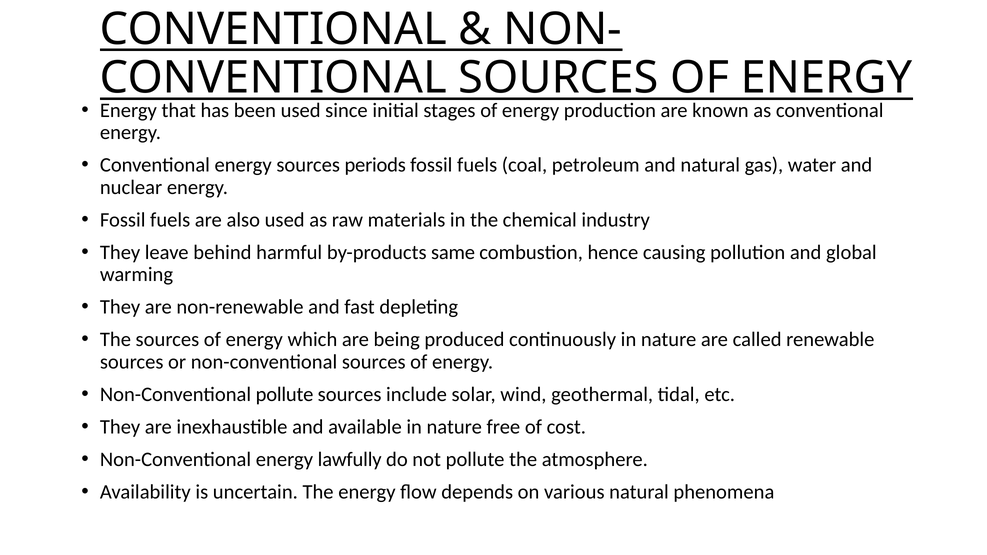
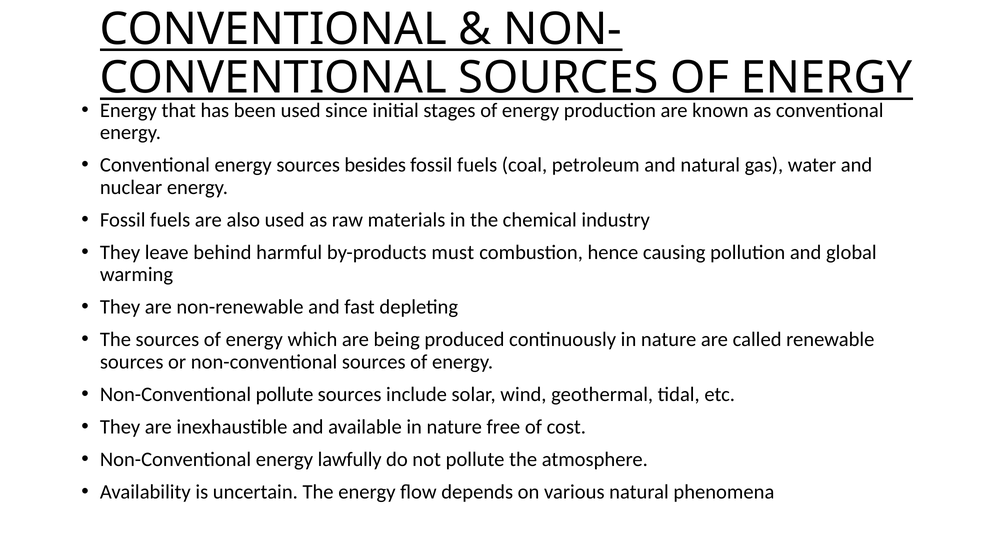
periods: periods -> besides (375, 165)
same: same -> must (453, 252)
